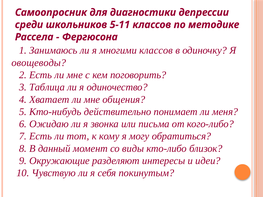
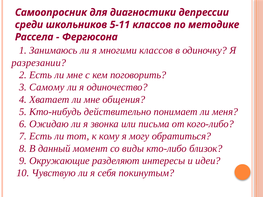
овощеводы: овощеводы -> разрезании (39, 63)
Таблица: Таблица -> Самому (47, 87)
